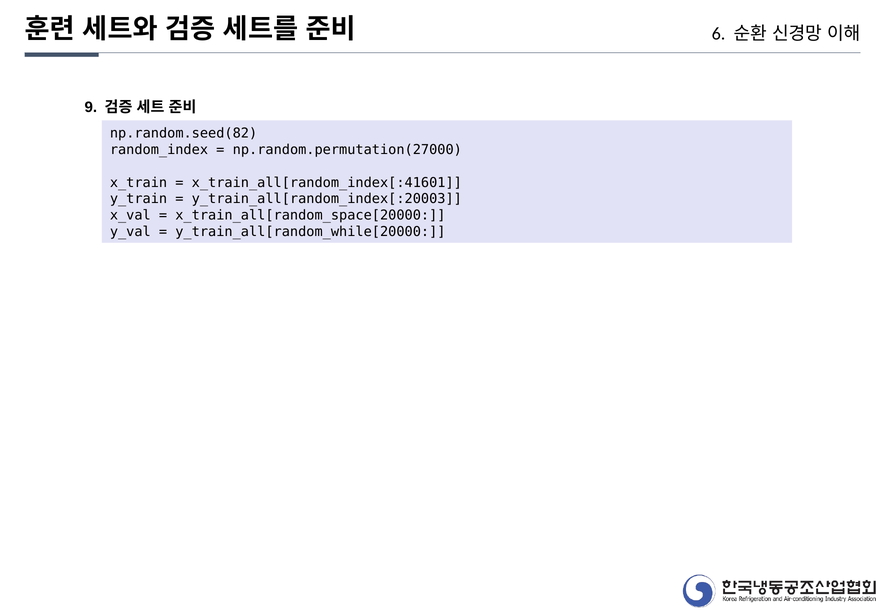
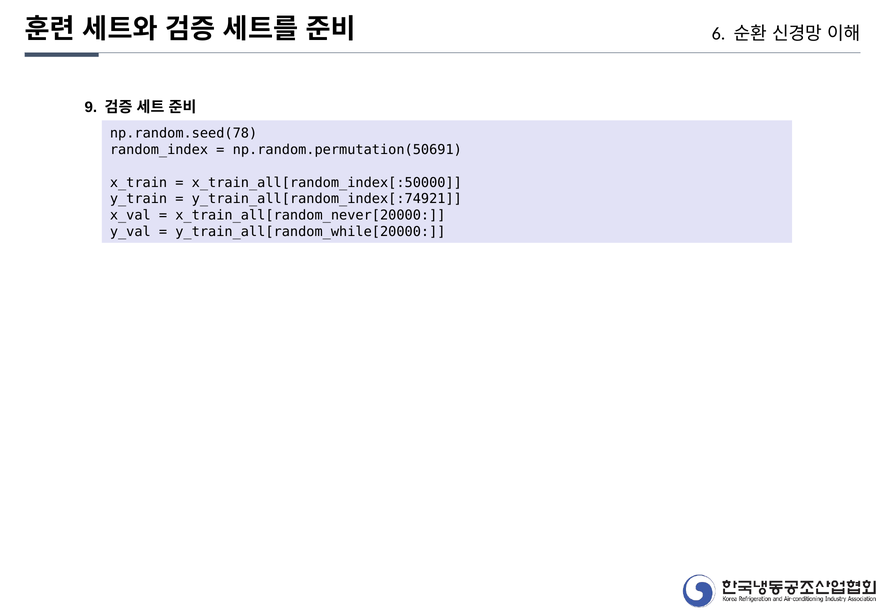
np.random.seed(82: np.random.seed(82 -> np.random.seed(78 (184, 133)
np.random.permutation(27000: np.random.permutation(27000 -> np.random.permutation(50691 (347, 150)
x_train_all[random_index[:41601: x_train_all[random_index[:41601 -> x_train_all[random_index[:50000 (327, 182)
y_train_all[random_index[:20003: y_train_all[random_index[:20003 -> y_train_all[random_index[:74921 (327, 199)
x_train_all[random_space[20000: x_train_all[random_space[20000 -> x_train_all[random_never[20000 (310, 215)
